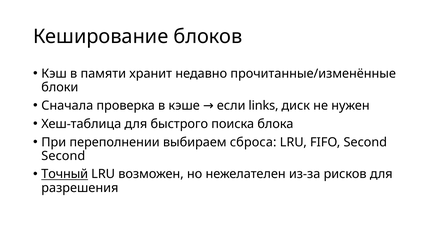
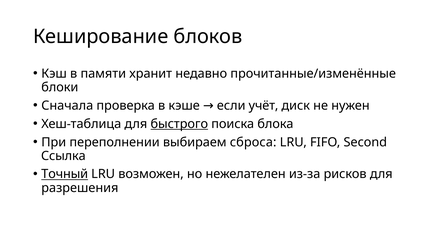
links: links -> учёт (263, 105)
быстрого underline: none -> present (179, 124)
Second: Second -> Ссылка (63, 156)
